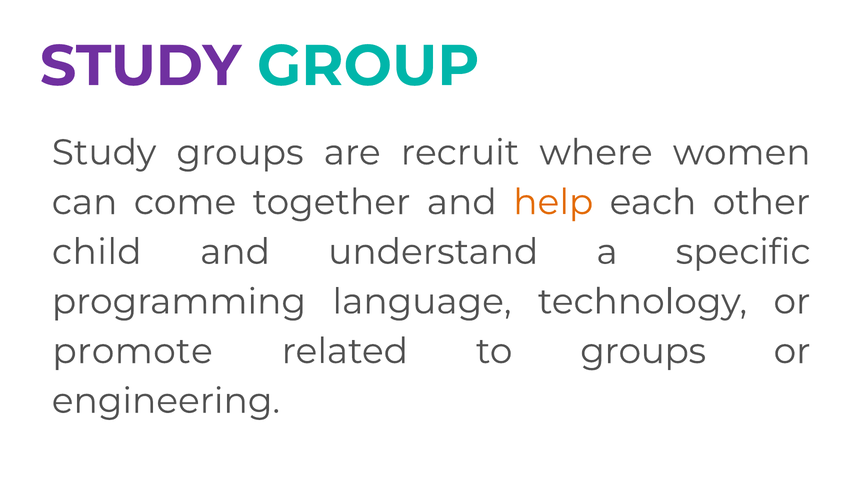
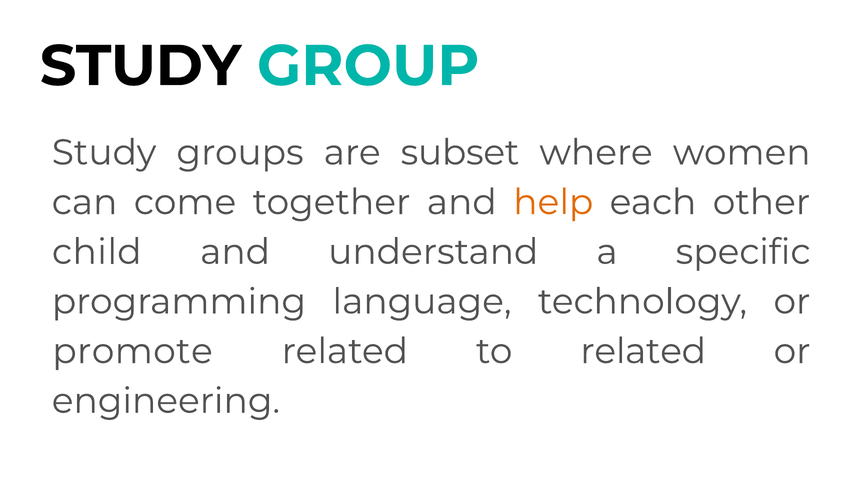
STUDY colour: purple -> black (141, 66)
recruit: recruit -> subset (460, 152)
to groups: groups -> related (643, 351)
